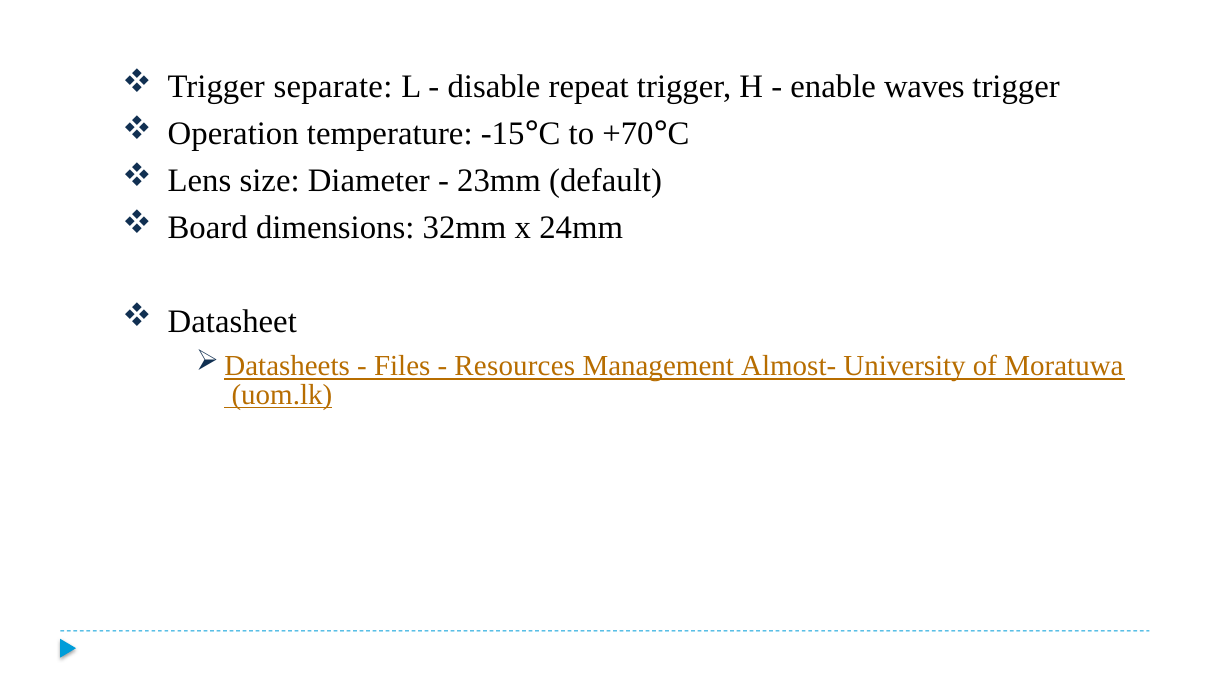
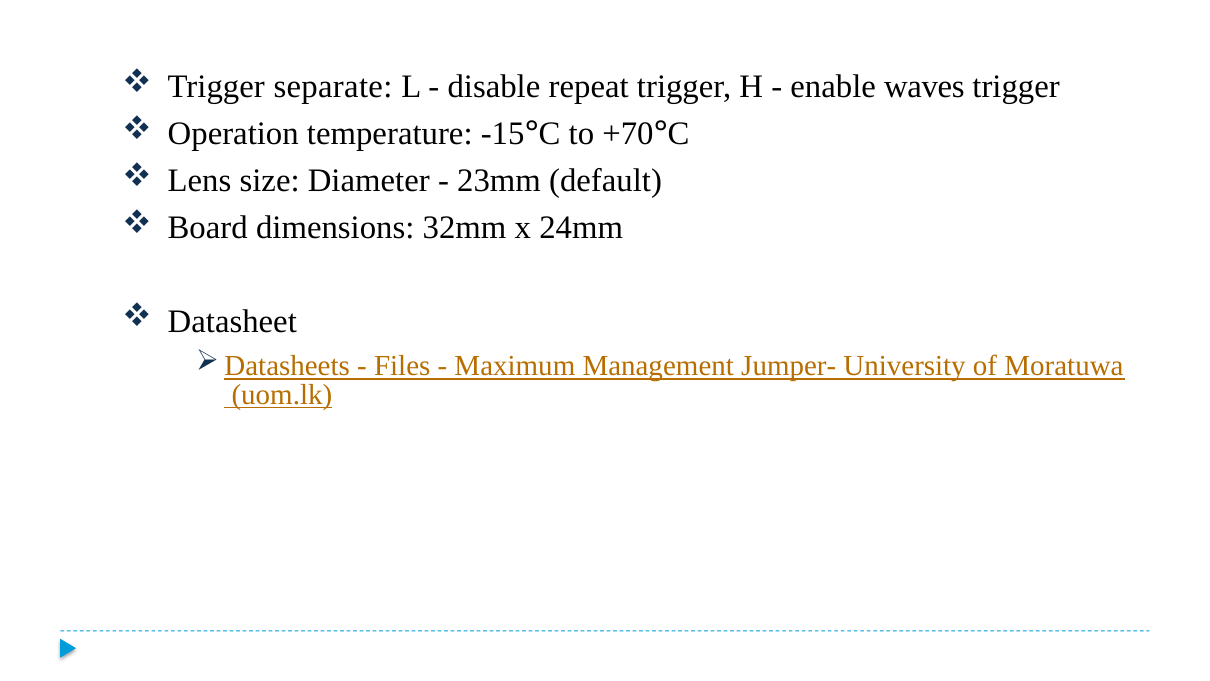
Resources: Resources -> Maximum (515, 366)
Almost-: Almost- -> Jumper- (789, 366)
